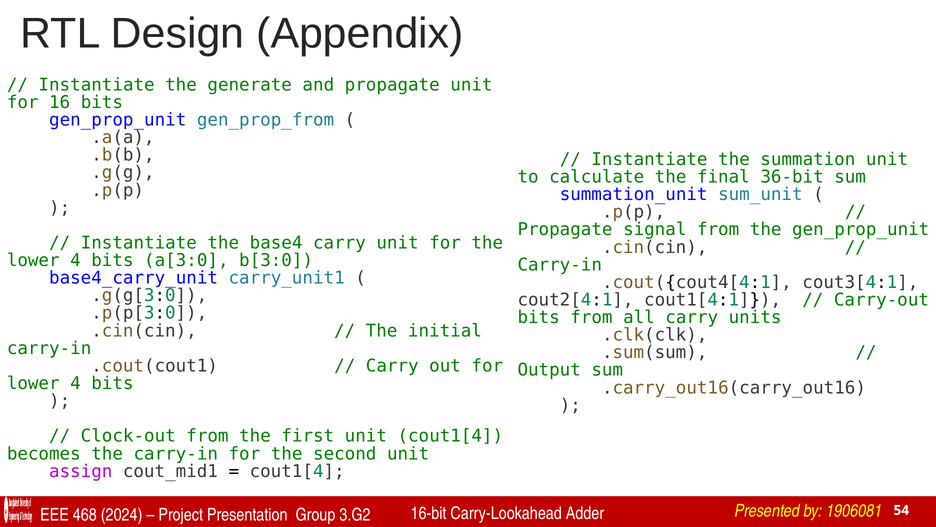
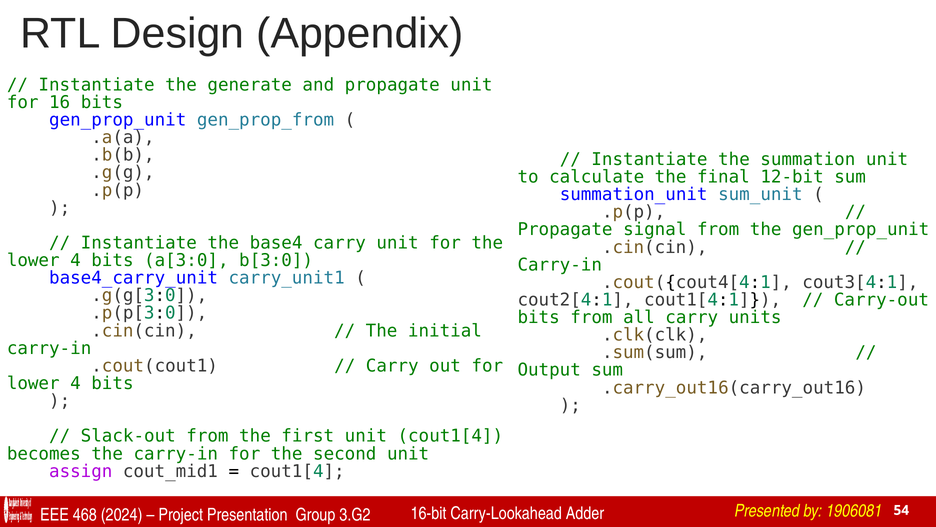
36-bit: 36-bit -> 12-bit (792, 177)
Clock-out: Clock-out -> Slack-out (128, 436)
